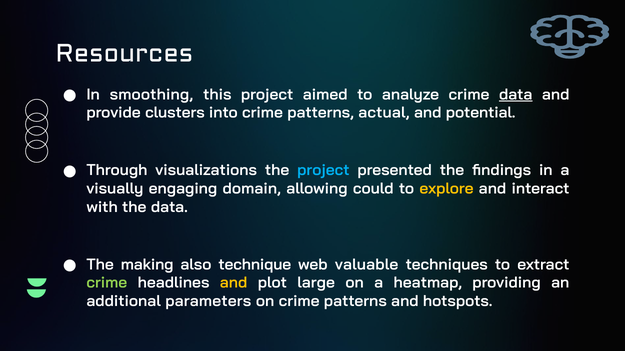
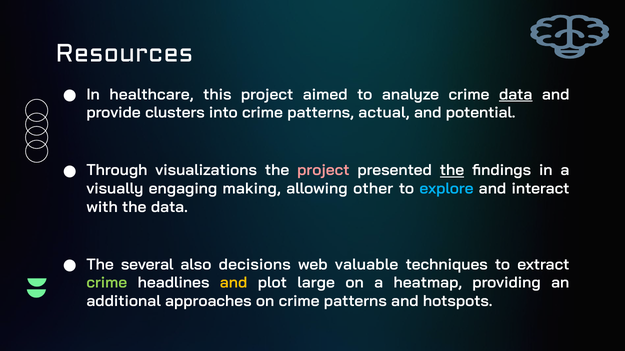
smoothing: smoothing -> healthcare (151, 95)
project colour: light blue -> pink (323, 170)
the underline: none -> present (452, 170)
domain: domain -> making (252, 189)
could: could -> other (373, 189)
explore colour: yellow -> light blue (446, 189)
making: making -> several (147, 265)
technique: technique -> decisions (255, 265)
parameters: parameters -> approaches (208, 302)
